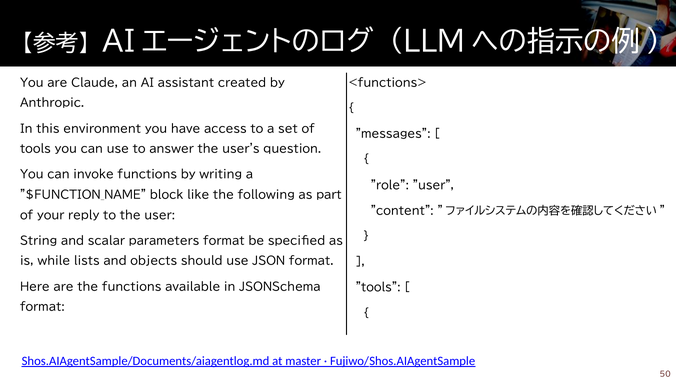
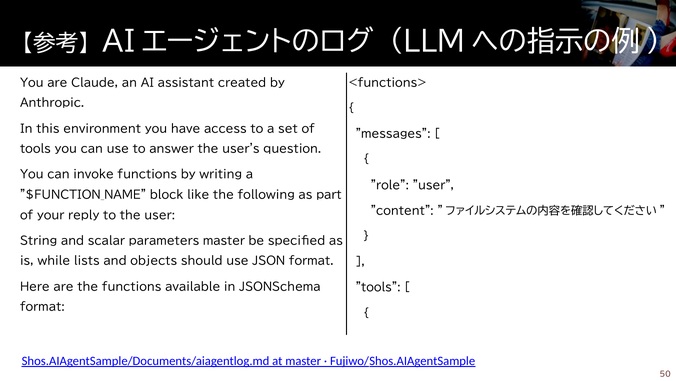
parameters format: format -> master (224, 240)
